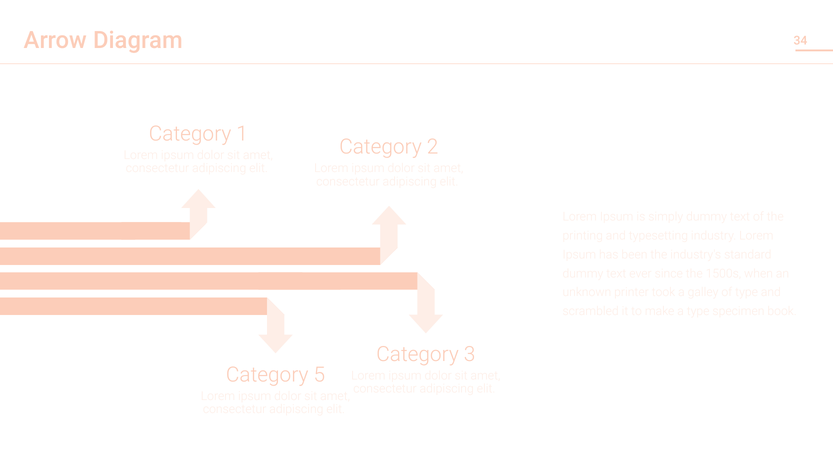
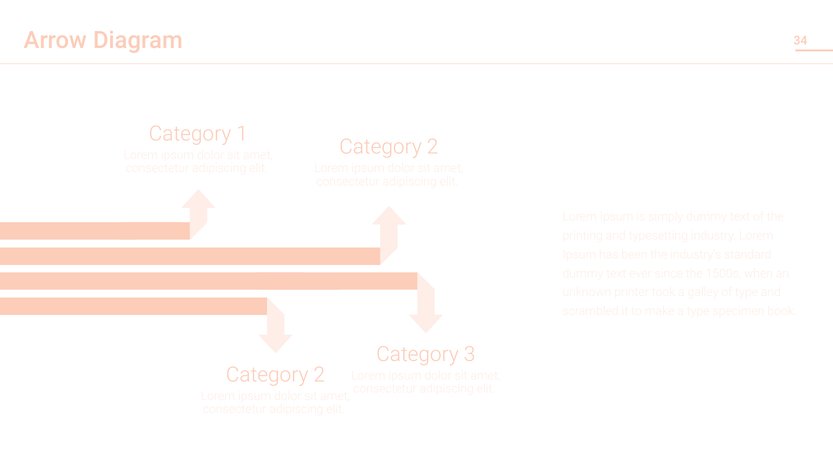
5: 5 -> 2 (319, 375)
